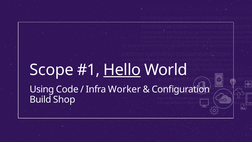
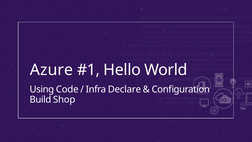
Scope: Scope -> Azure (51, 70)
Hello underline: present -> none (122, 70)
Worker: Worker -> Declare (124, 89)
